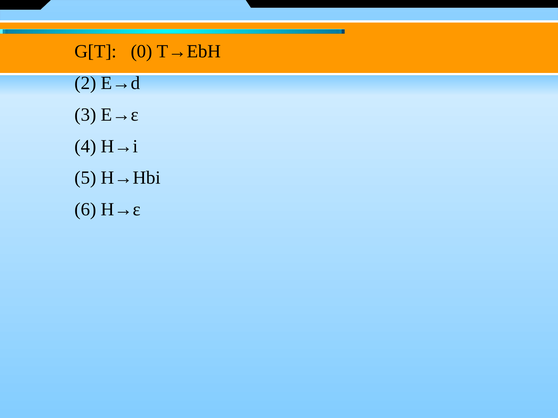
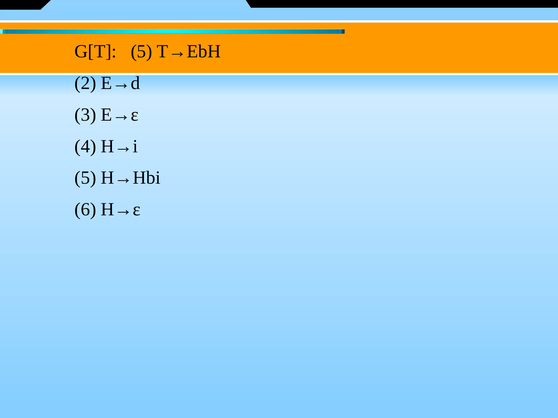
G[T 0: 0 -> 5 (142, 52)
